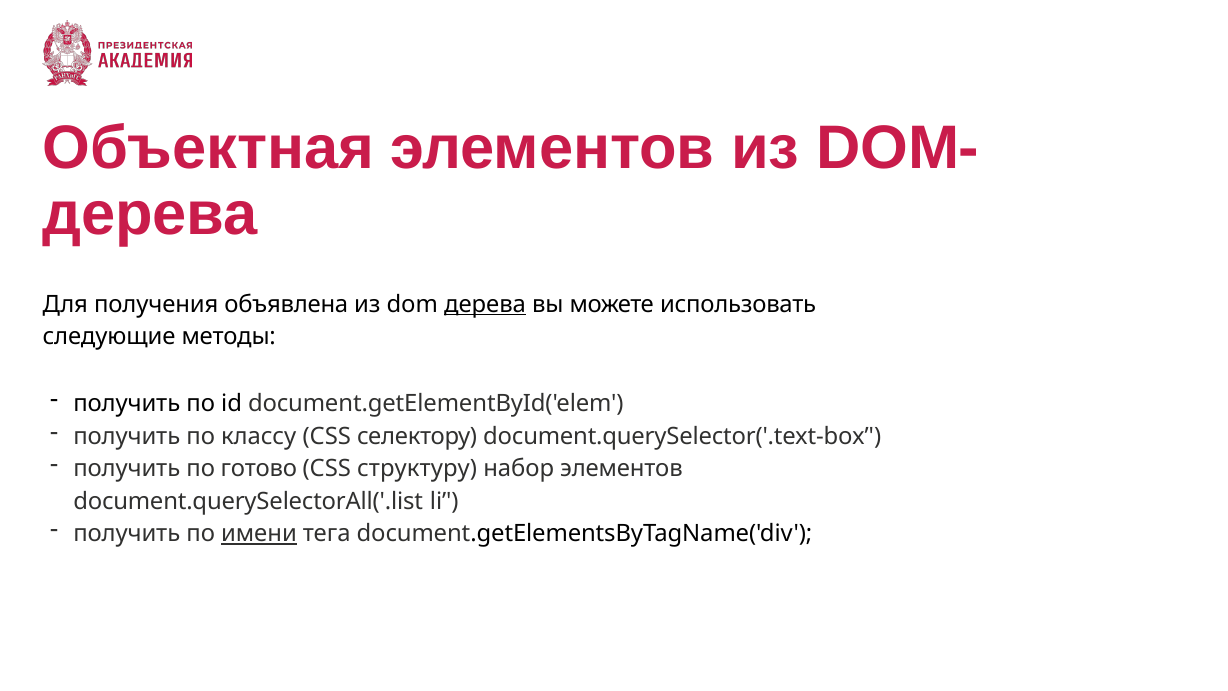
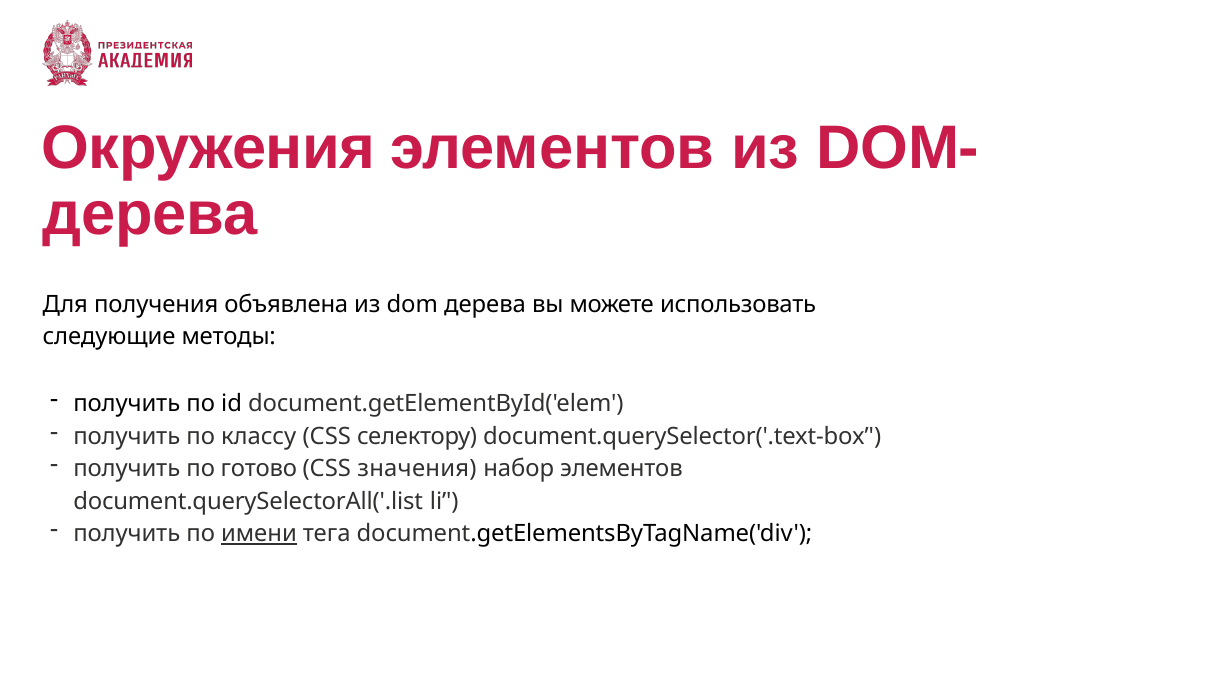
Объектная: Объектная -> Окружения (208, 148)
дерева underline: present -> none (485, 304)
структуру: структуру -> значения (417, 469)
